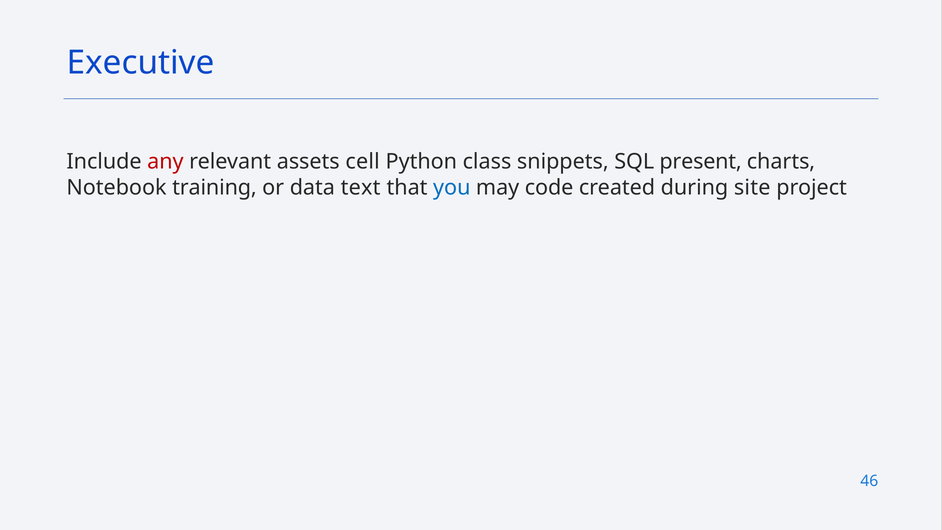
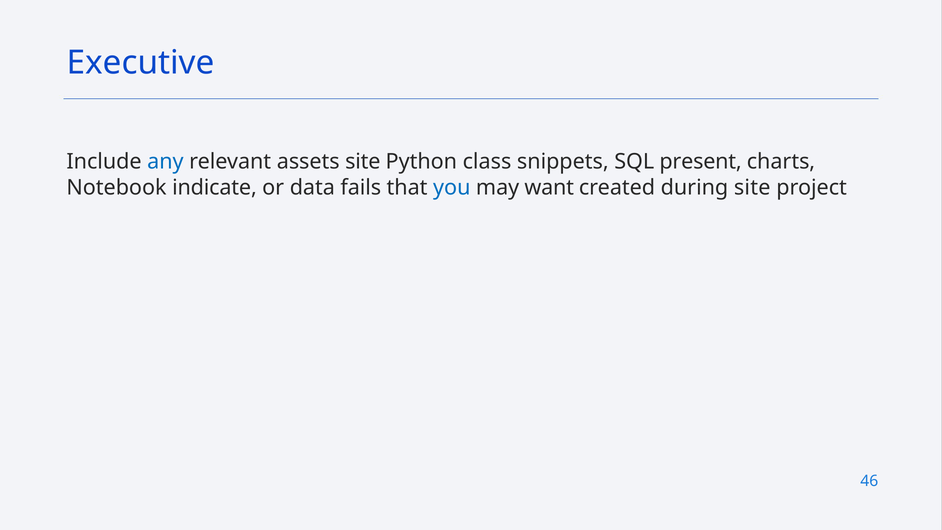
any colour: red -> blue (165, 162)
assets cell: cell -> site (363, 162)
training: training -> indicate (214, 187)
text: text -> fails (361, 187)
code: code -> want (549, 187)
